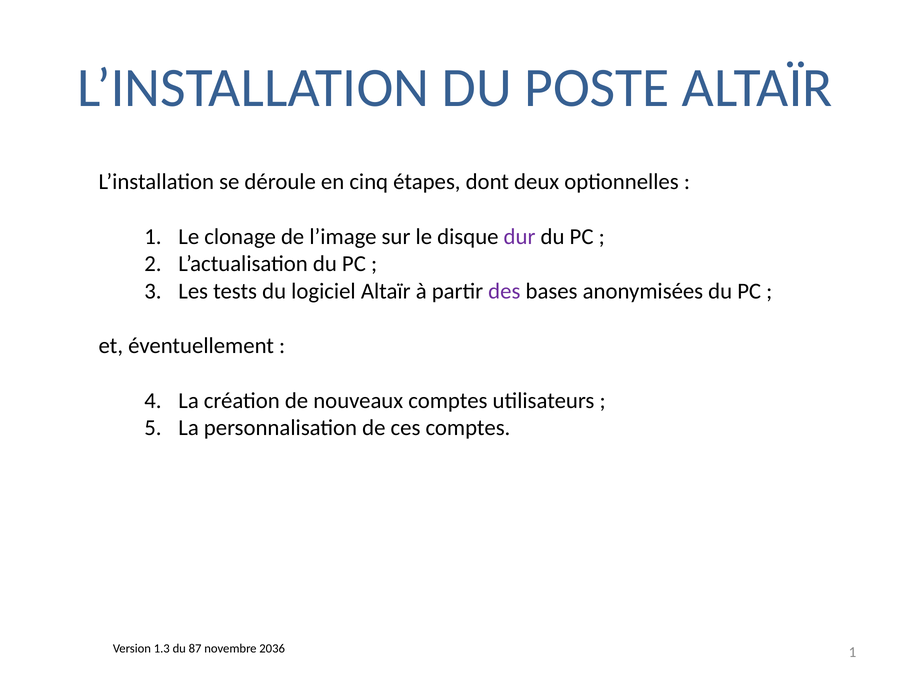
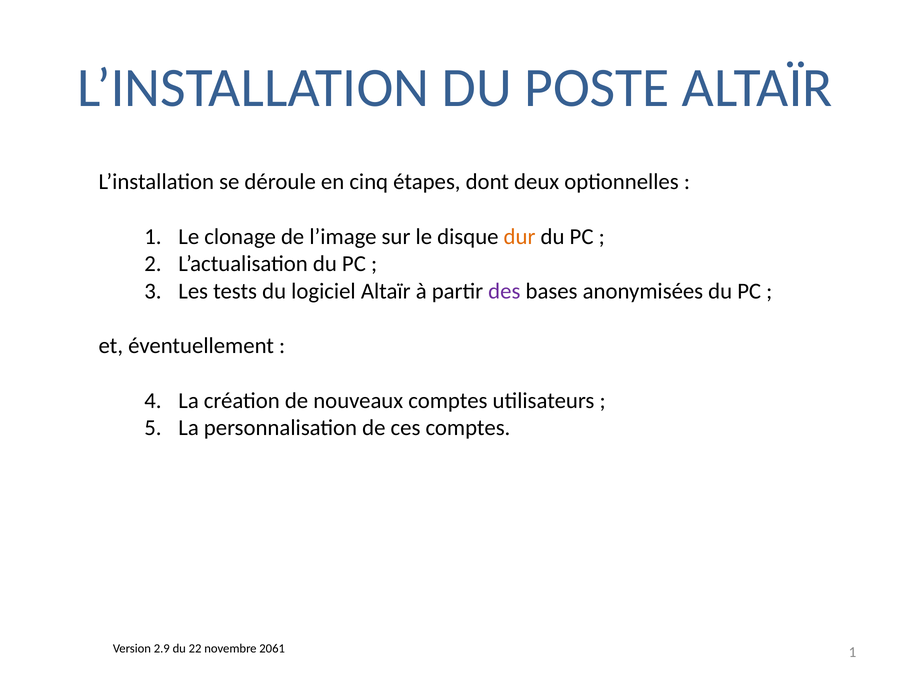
dur colour: purple -> orange (520, 237)
1.3: 1.3 -> 2.9 (162, 649)
87: 87 -> 22 (195, 649)
2036: 2036 -> 2061 (272, 649)
